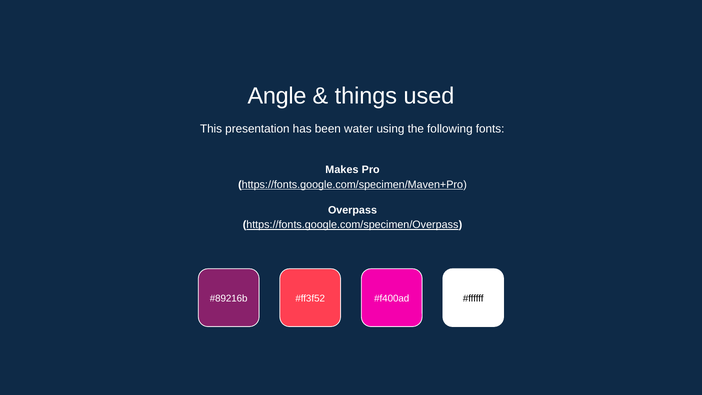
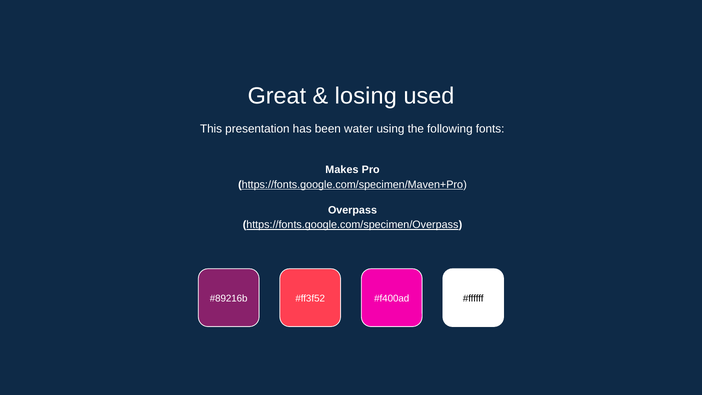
Angle: Angle -> Great (277, 96)
things: things -> losing (366, 96)
